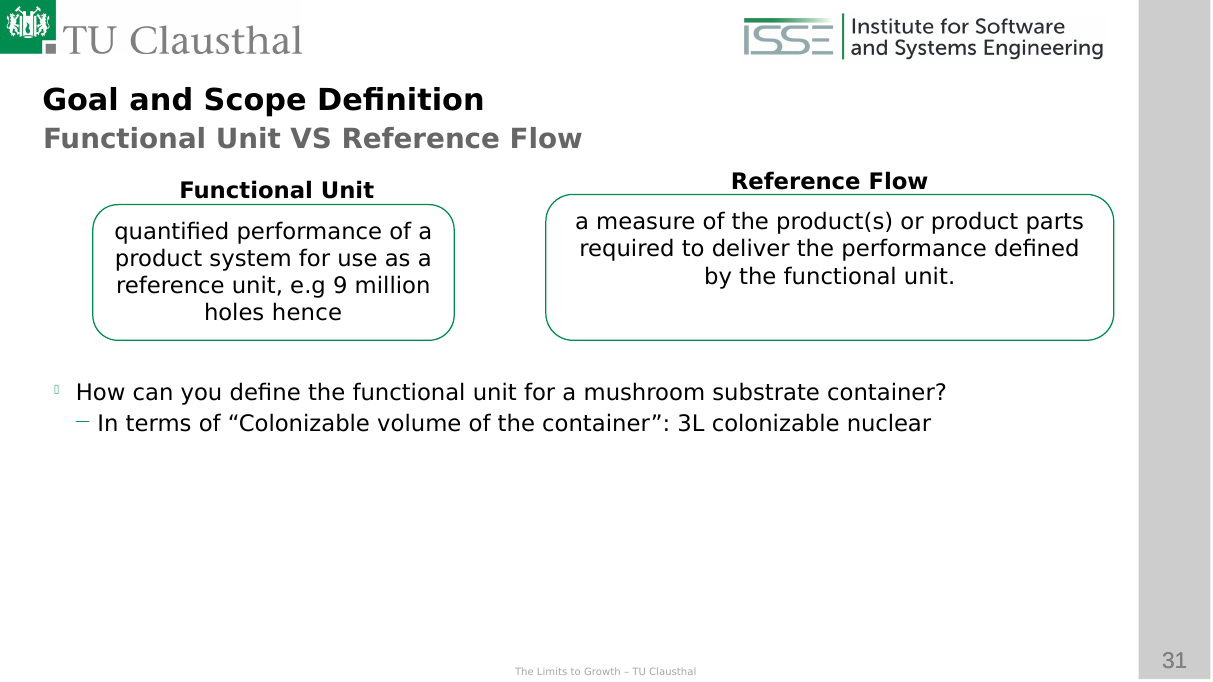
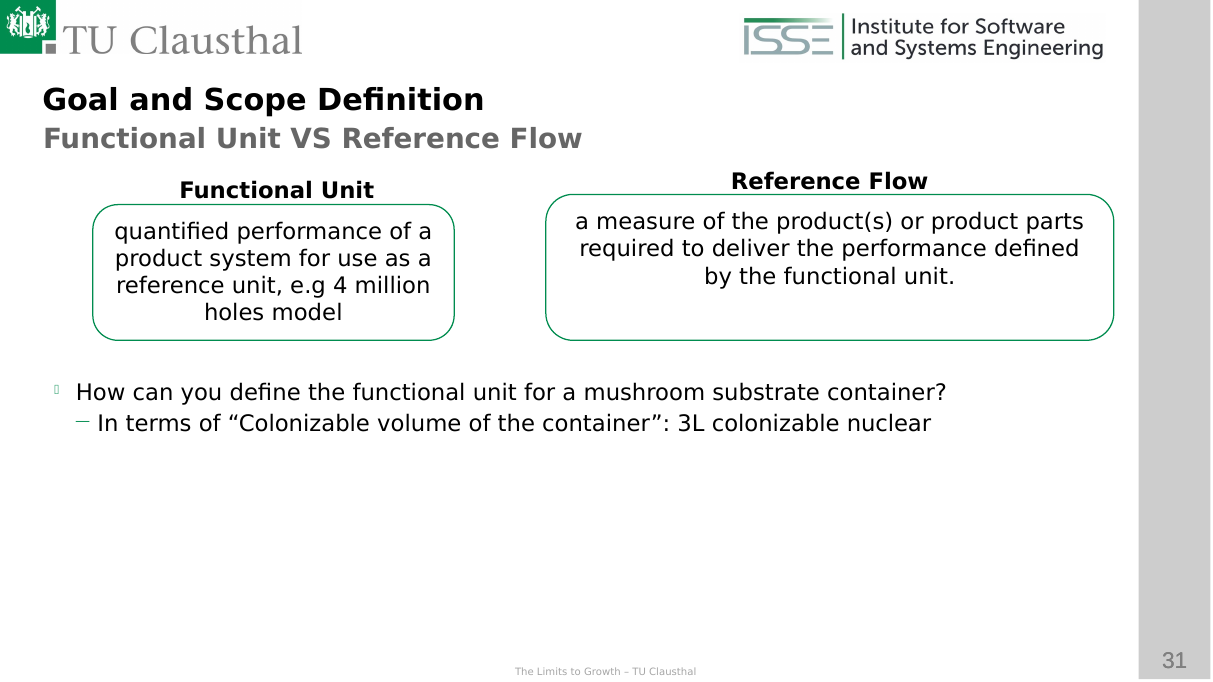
9: 9 -> 4 (340, 286)
hence: hence -> model (307, 314)
